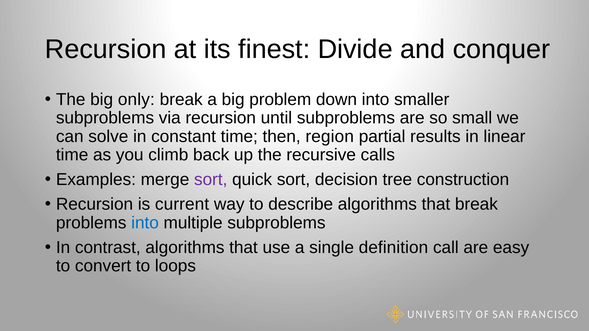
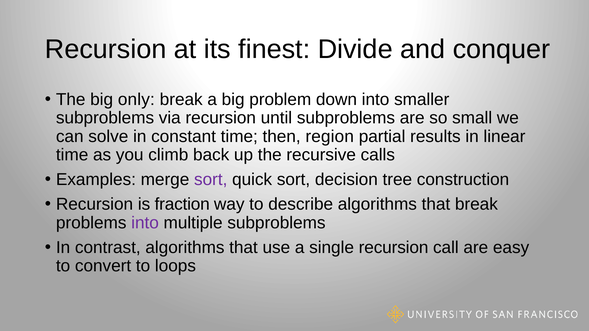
current: current -> fraction (182, 204)
into colour: blue -> purple (145, 223)
single definition: definition -> recursion (394, 248)
